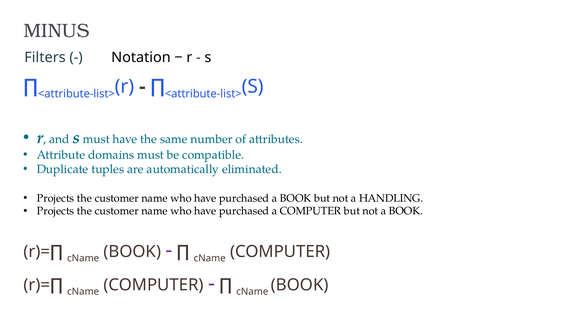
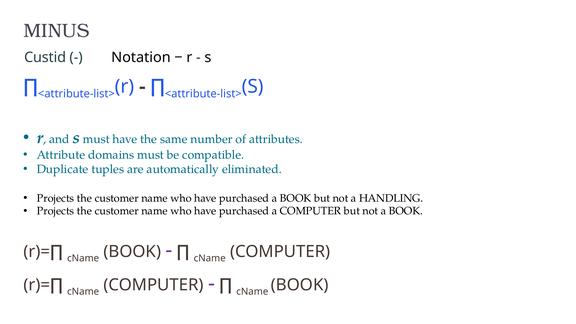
Filters: Filters -> Custid (45, 57)
